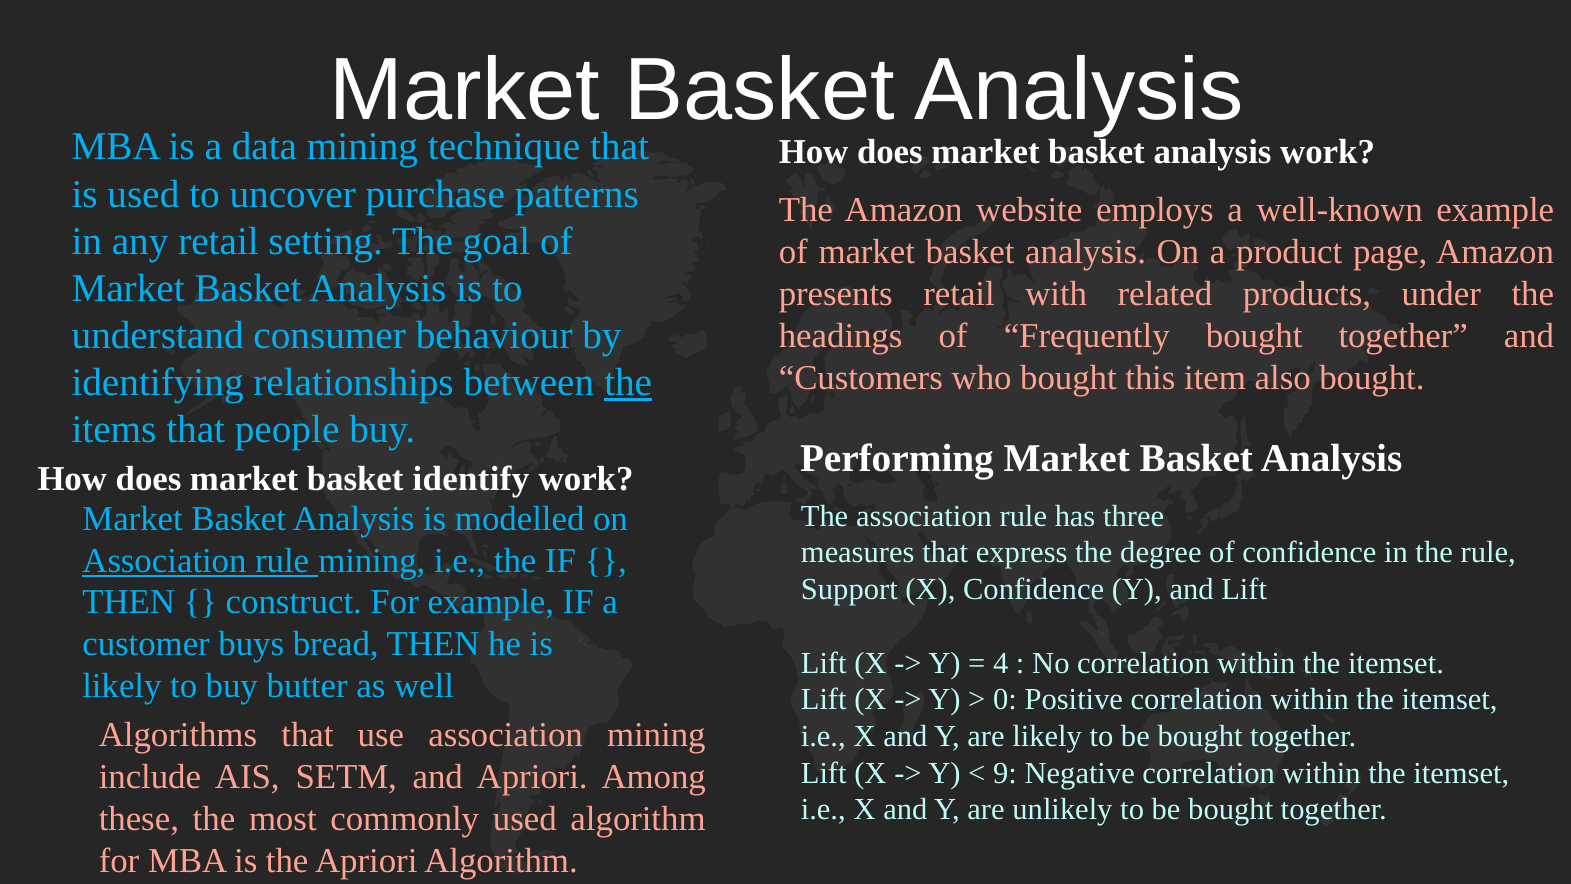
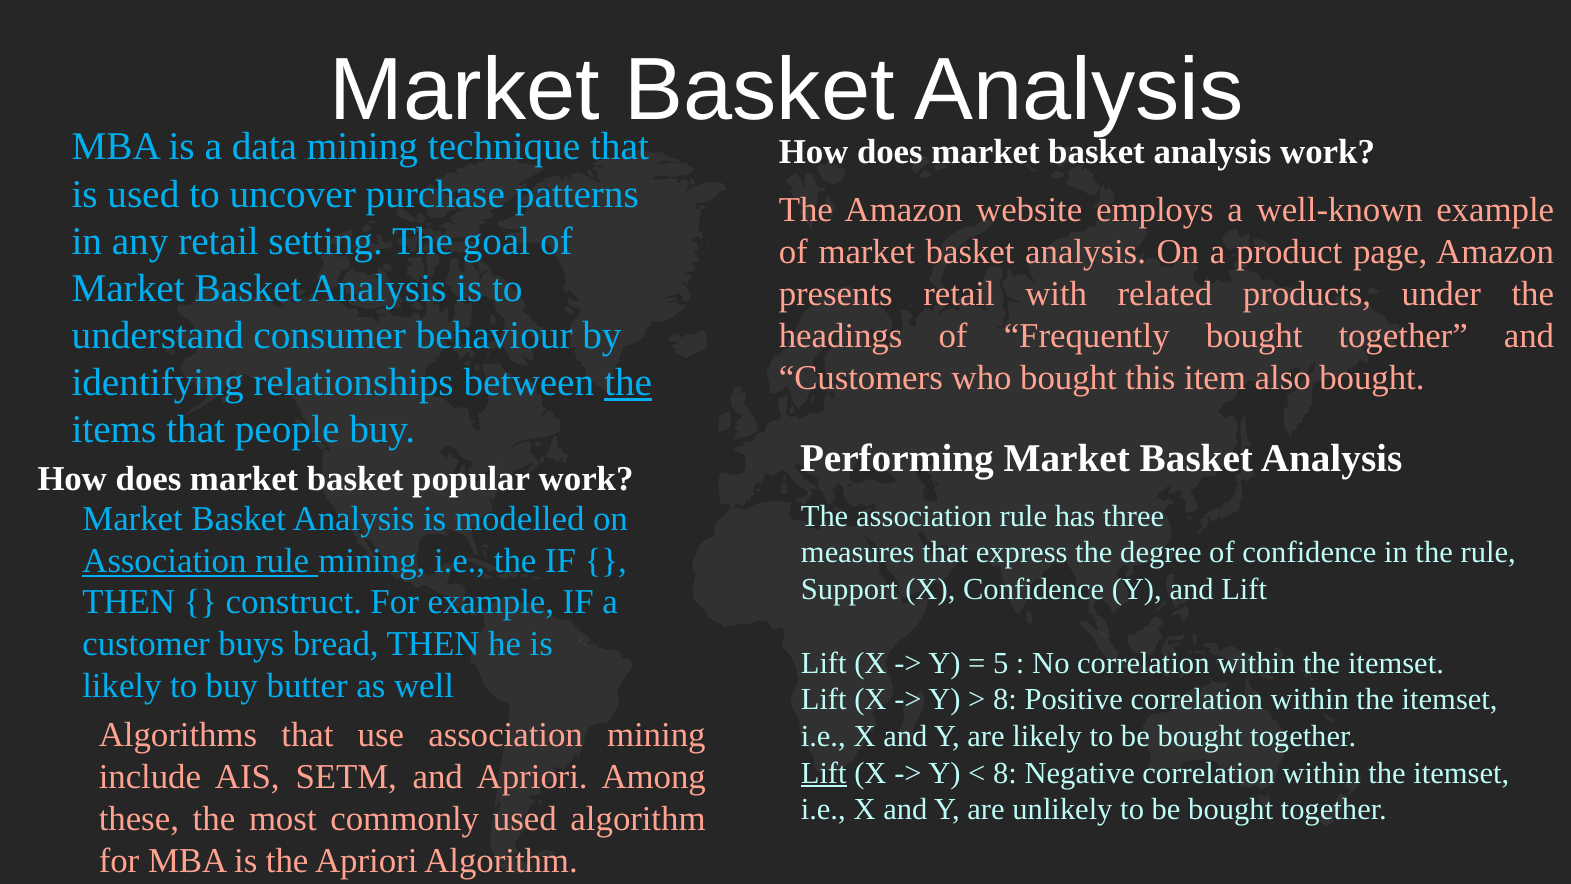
identify: identify -> popular (471, 479)
4: 4 -> 5 (1001, 663)
0: 0 -> 8 (1005, 699)
Lift underline: none -> present (824, 773)
9: 9 -> 8 (1005, 773)
